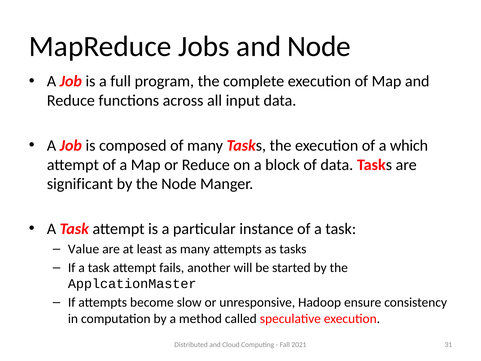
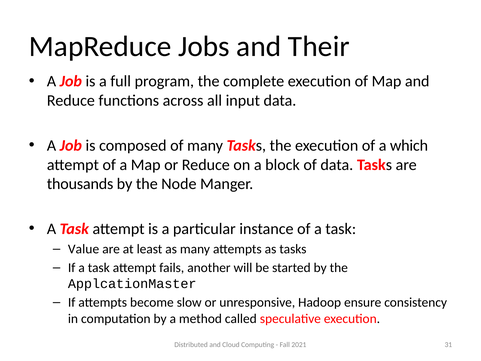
and Node: Node -> Their (319, 47)
significant: significant -> thousands (80, 184)
